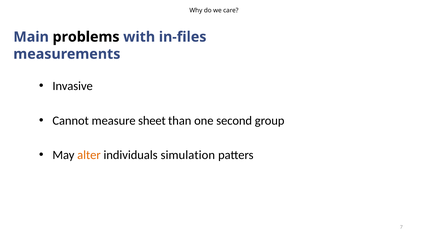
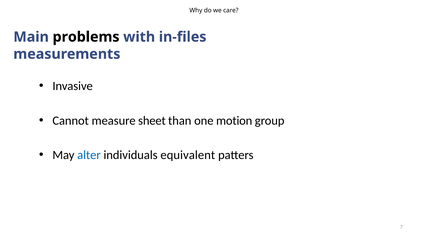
second: second -> motion (234, 120)
alter colour: orange -> blue (89, 155)
simulation: simulation -> equivalent (188, 155)
